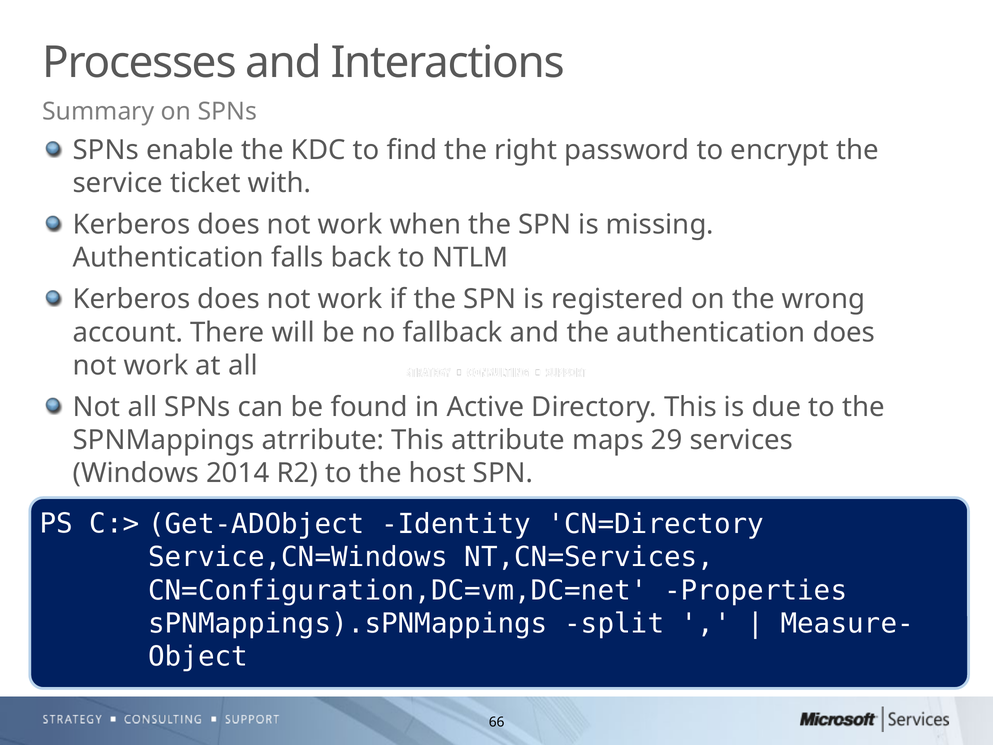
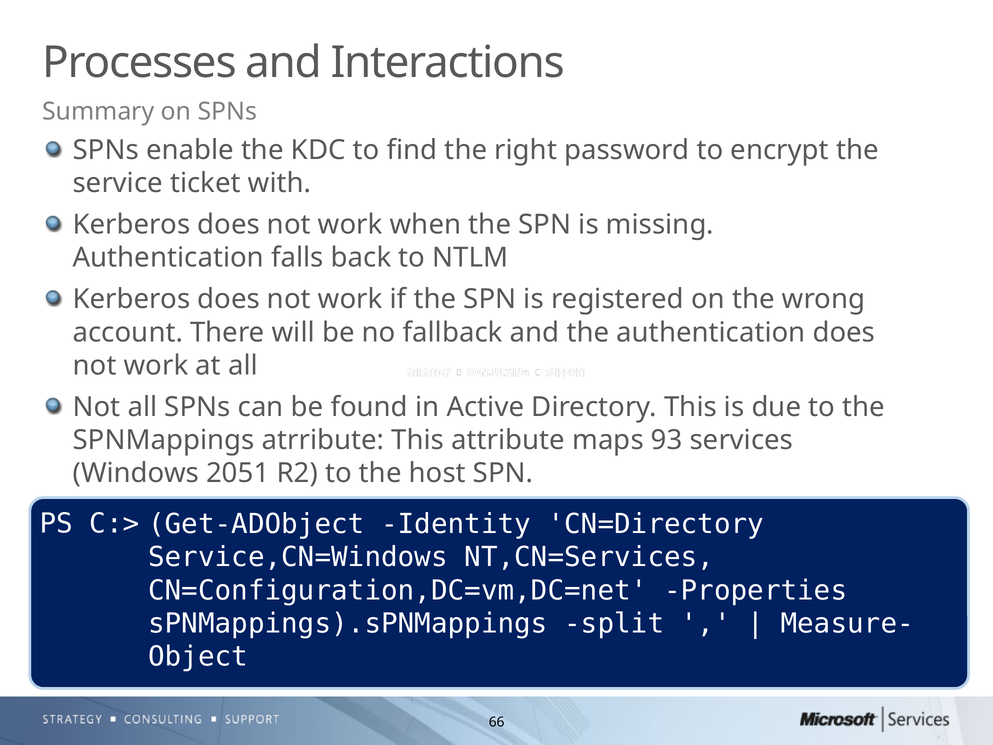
29: 29 -> 93 (667, 440)
2014: 2014 -> 2051 (238, 473)
